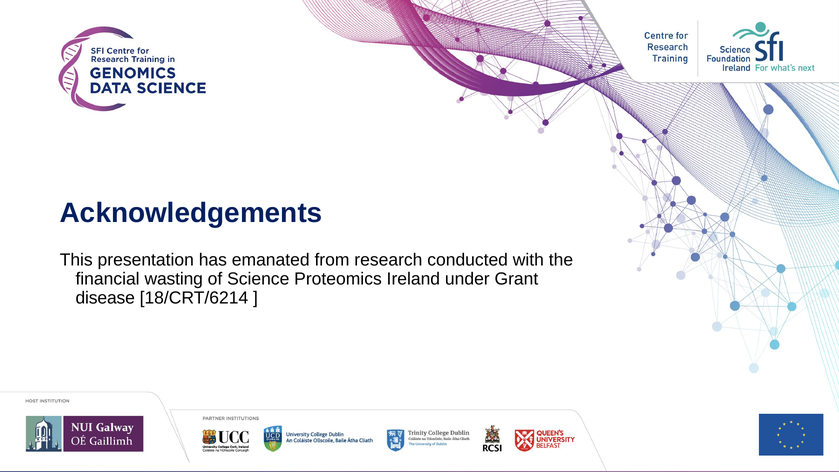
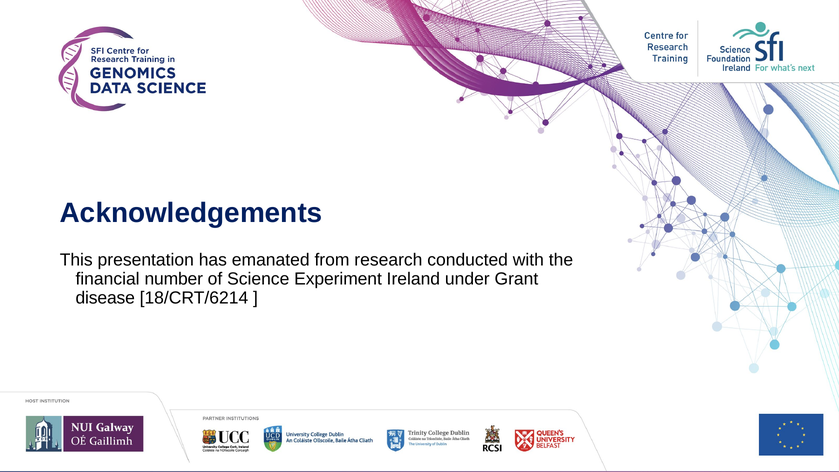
wasting: wasting -> number (174, 279)
Proteomics: Proteomics -> Experiment (338, 279)
